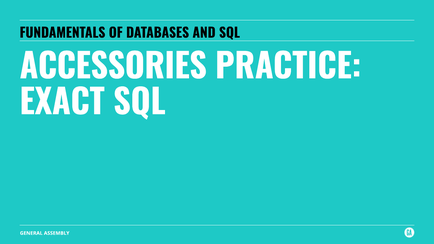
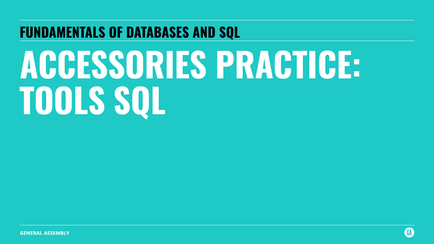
EXACT: EXACT -> TOOLS (62, 103)
